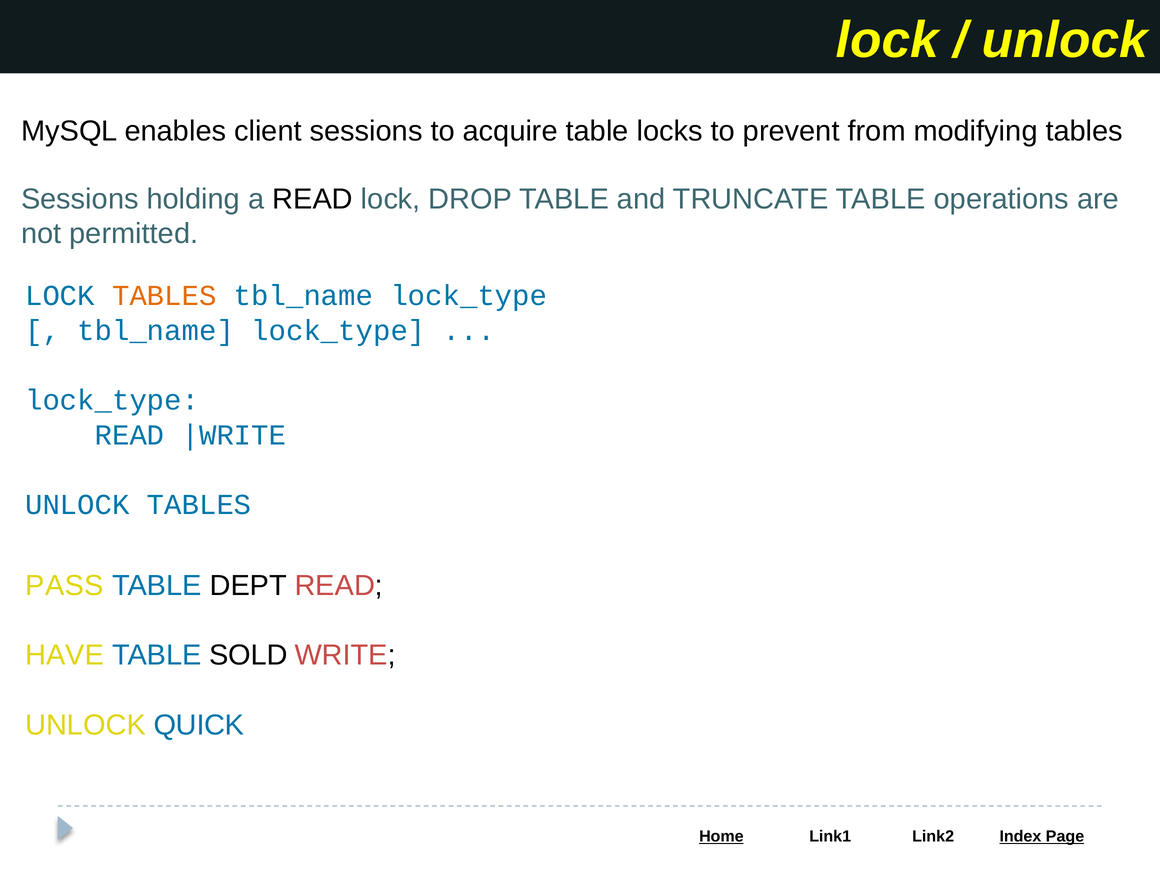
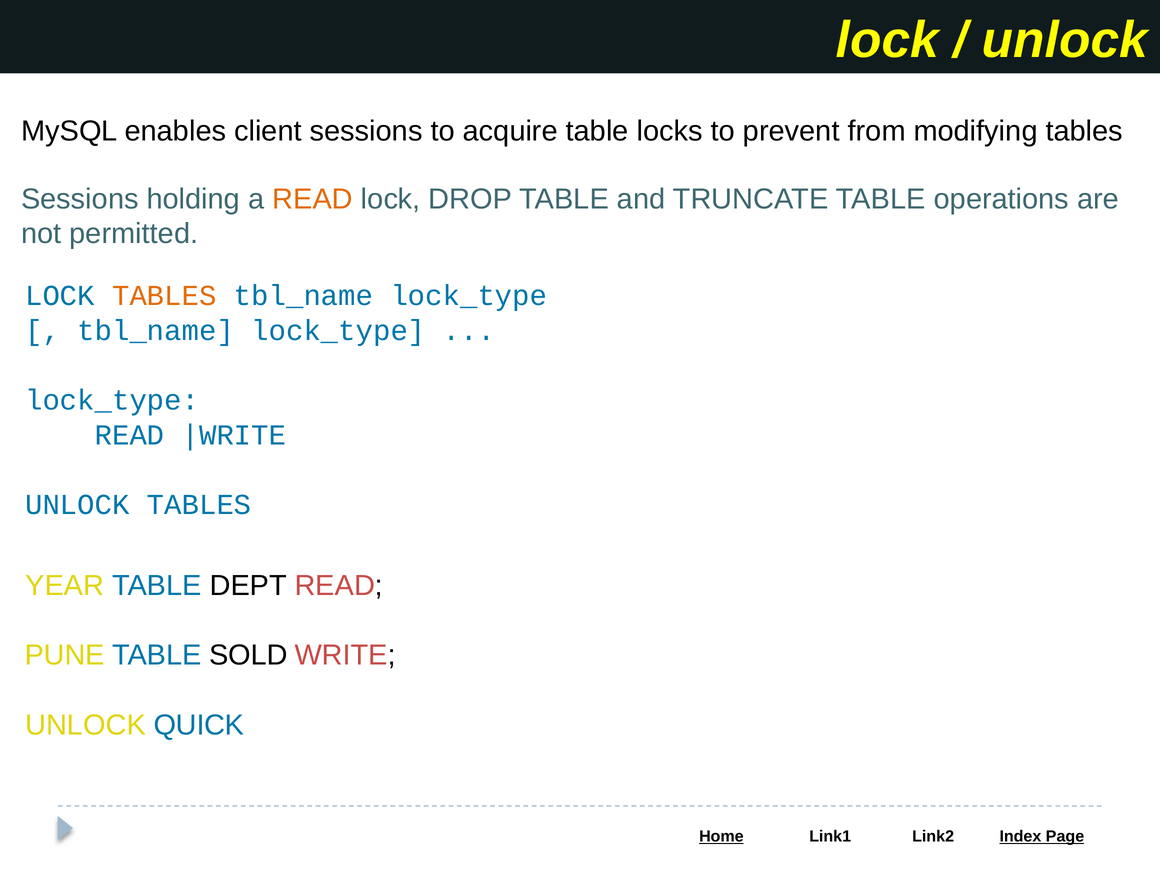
READ colour: black -> orange (313, 199)
PASS: PASS -> YEAR (65, 586)
HAVE: HAVE -> PUNE (65, 655)
